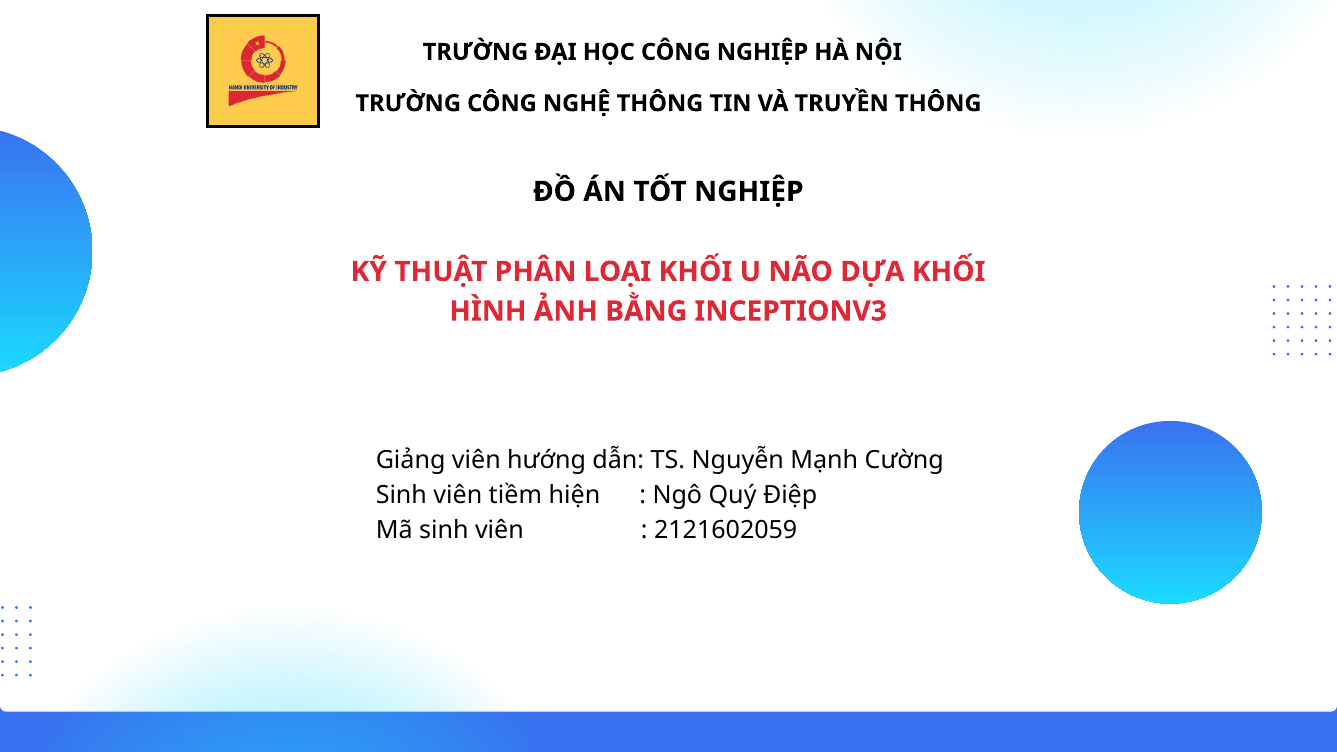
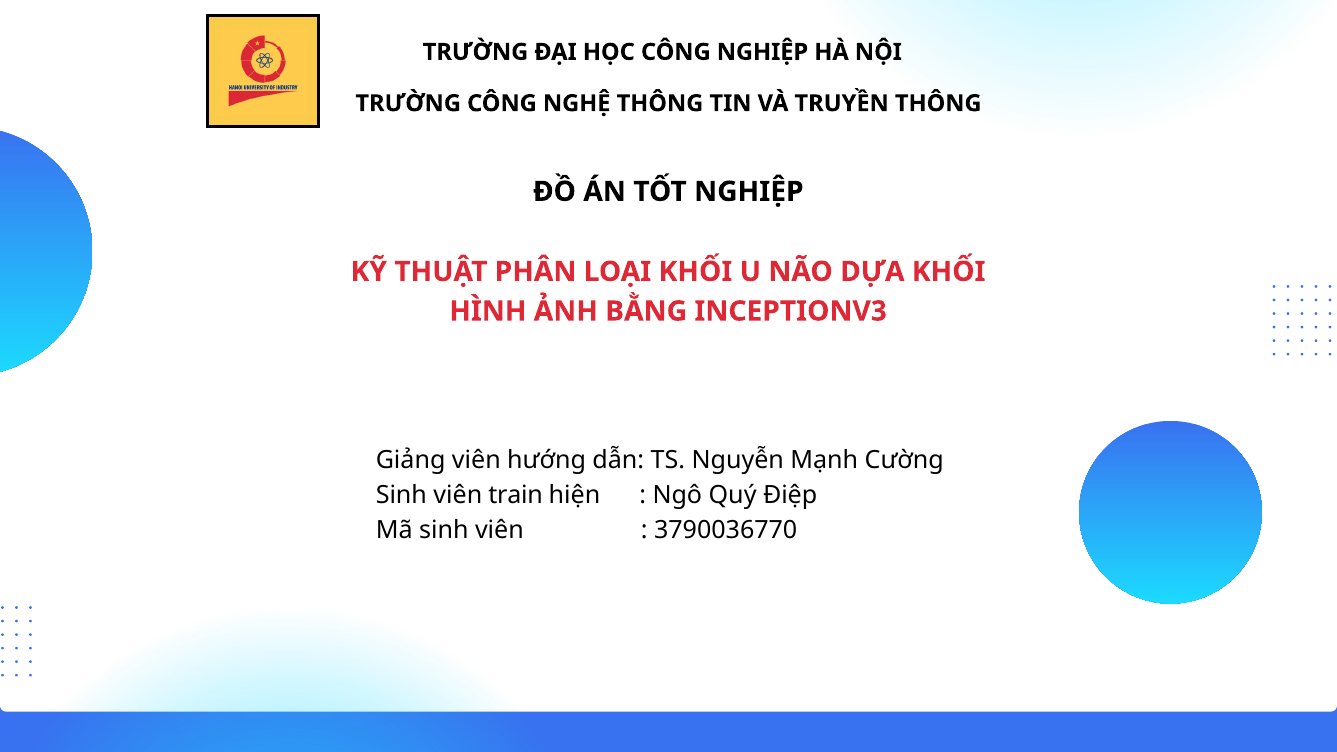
tiềm: tiềm -> train (516, 495)
2121602059: 2121602059 -> 3790036770 (726, 531)
